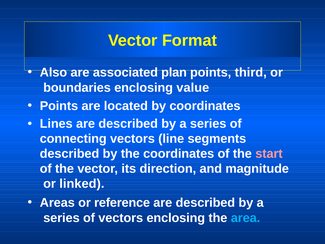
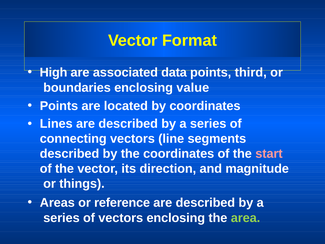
Also: Also -> High (54, 72)
plan: plan -> data (174, 72)
linked: linked -> things (82, 184)
area colour: light blue -> light green (246, 218)
